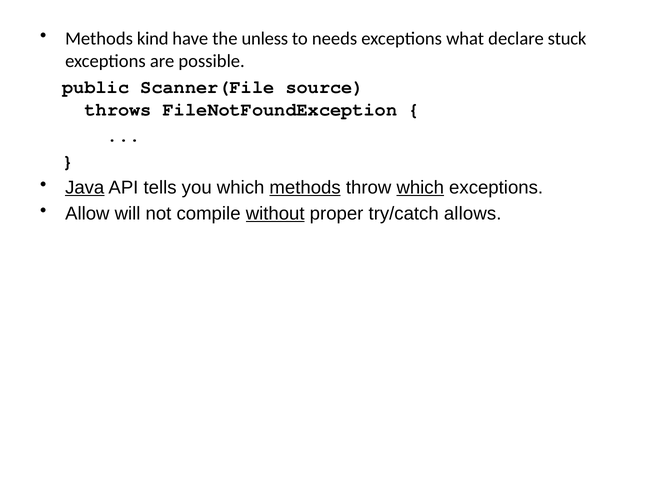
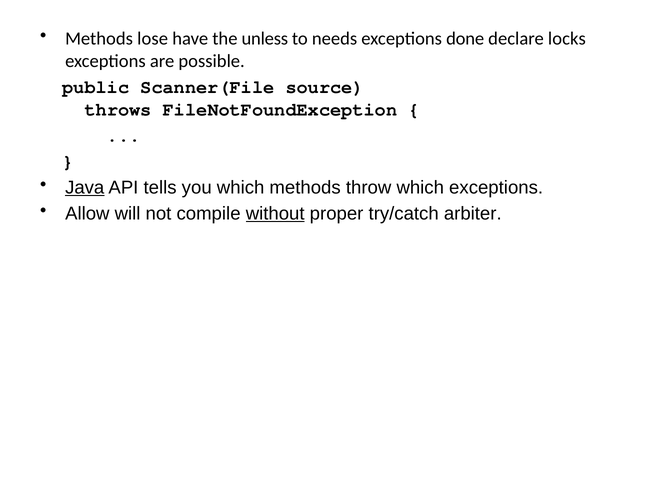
kind: kind -> lose (153, 39)
what: what -> done (465, 39)
stuck: stuck -> locks (567, 39)
methods underline: present -> none (305, 187)
which underline: present -> none (420, 187)
allows: allows -> arbiter (473, 213)
